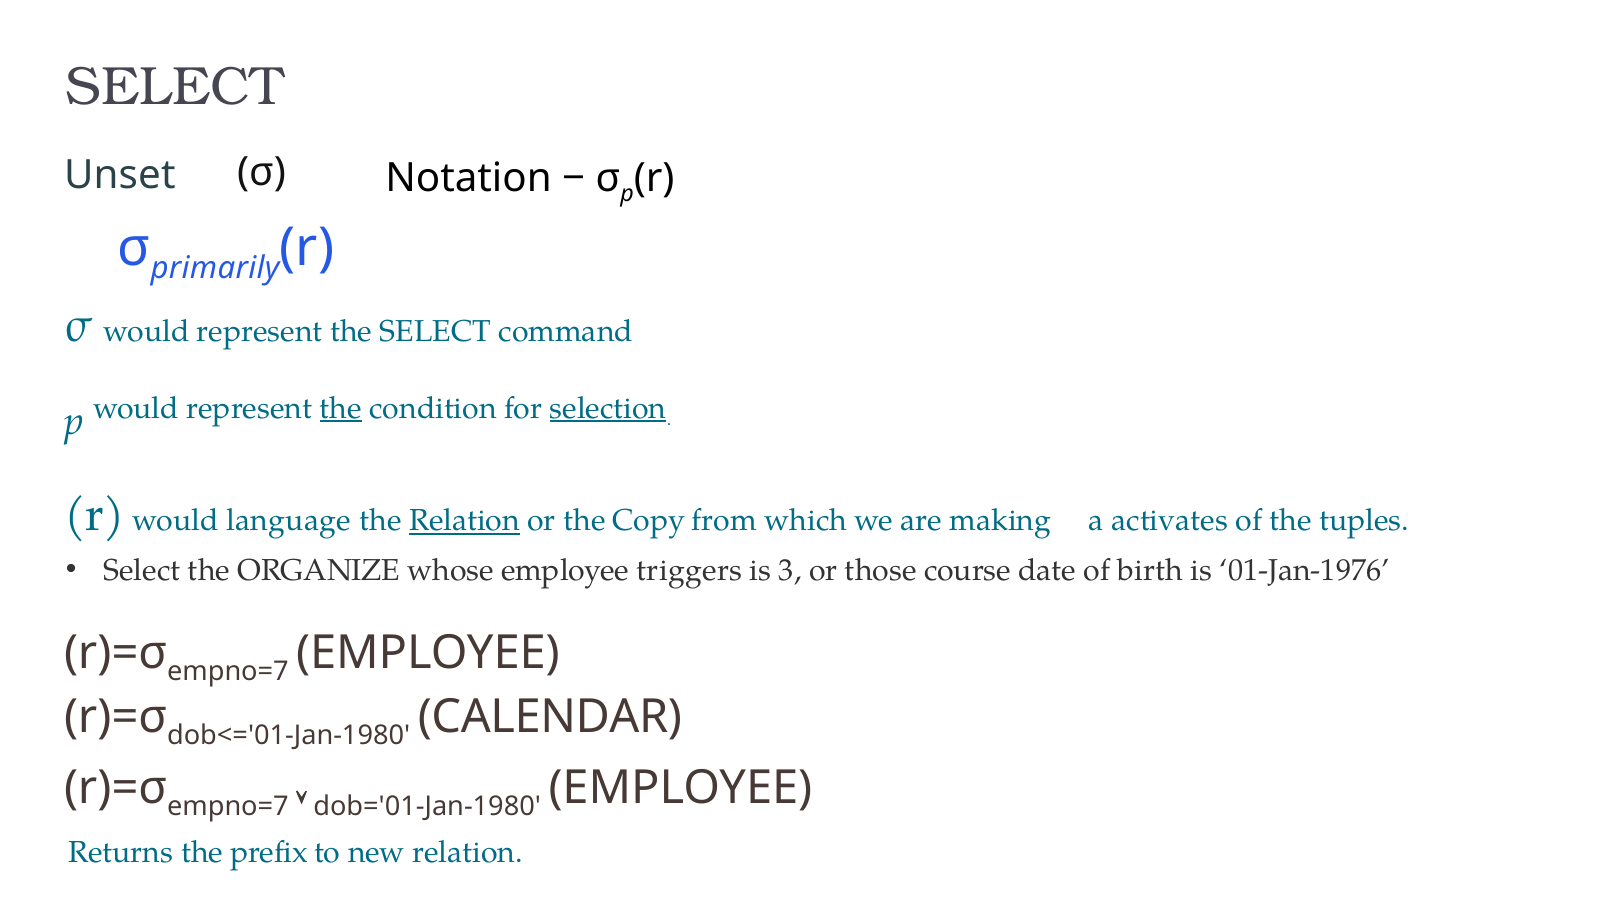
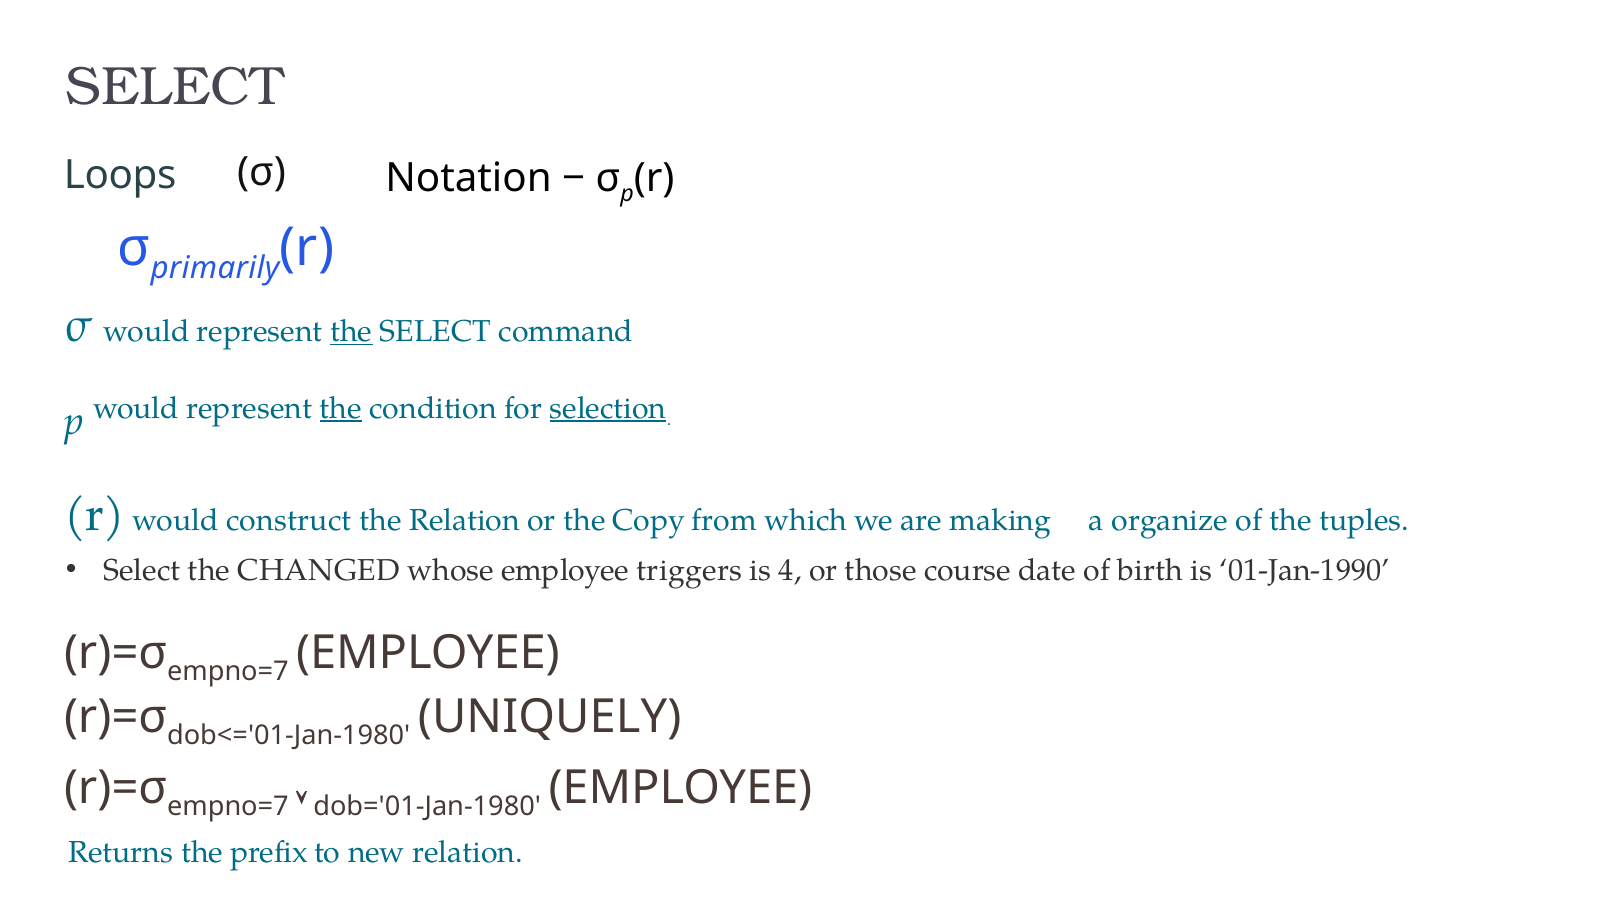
Unset: Unset -> Loops (120, 175)
the underline: none -> present (351, 331)
language: language -> construct (289, 521)
Relation underline: present -> none (465, 521)
activates: activates -> organize (1170, 521)
ORGANIZE: ORGANIZE -> CHANGED (319, 570)
3: 3 -> 4 (790, 570)
01-Jan-1976: 01-Jan-1976 -> 01-Jan-1990 (1305, 570)
CALENDAR: CALENDAR -> UNIQUELY (550, 717)
